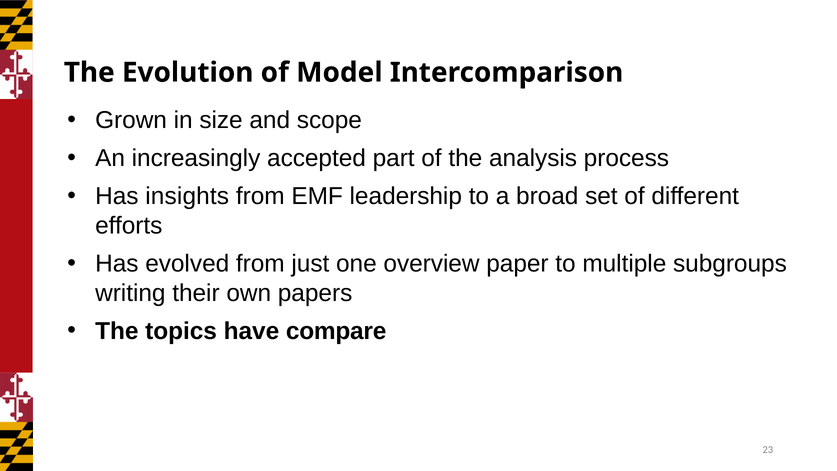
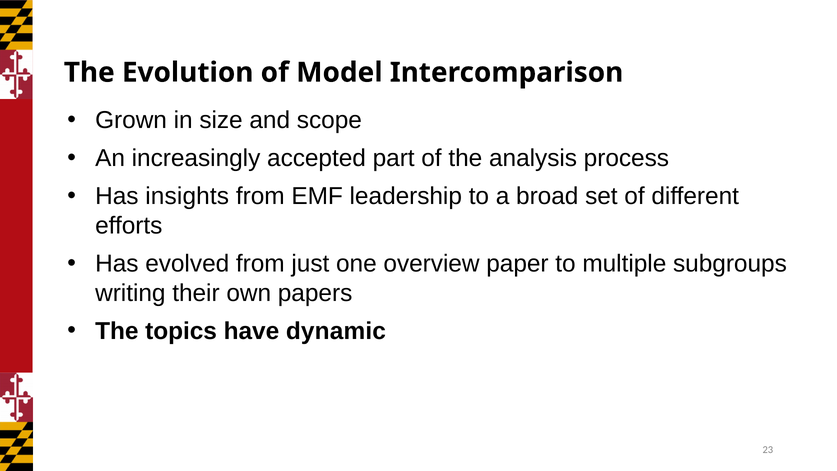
compare: compare -> dynamic (336, 331)
